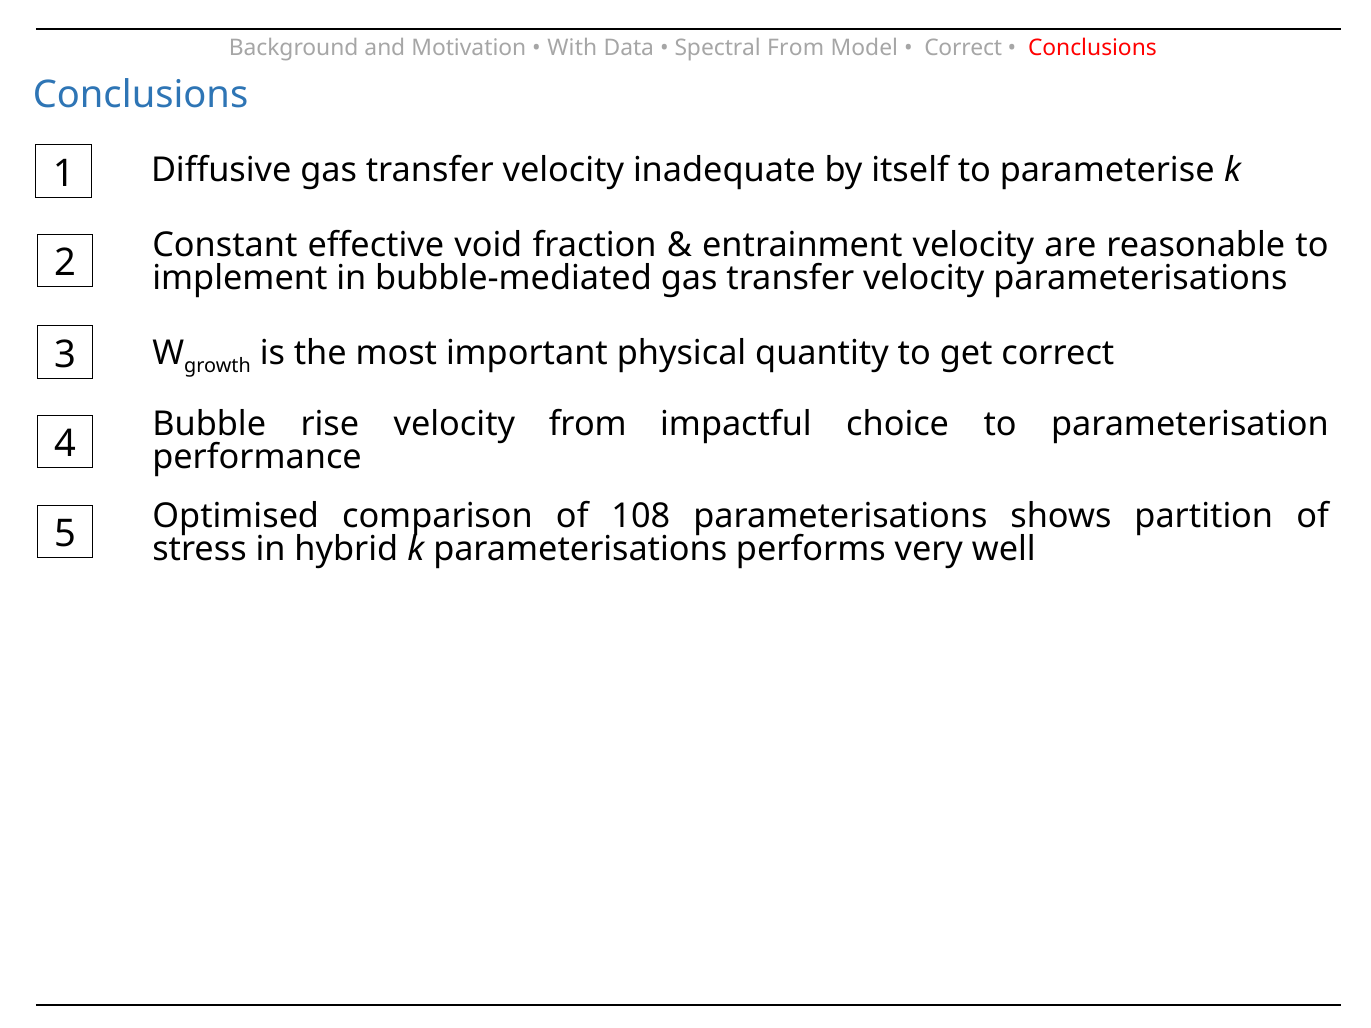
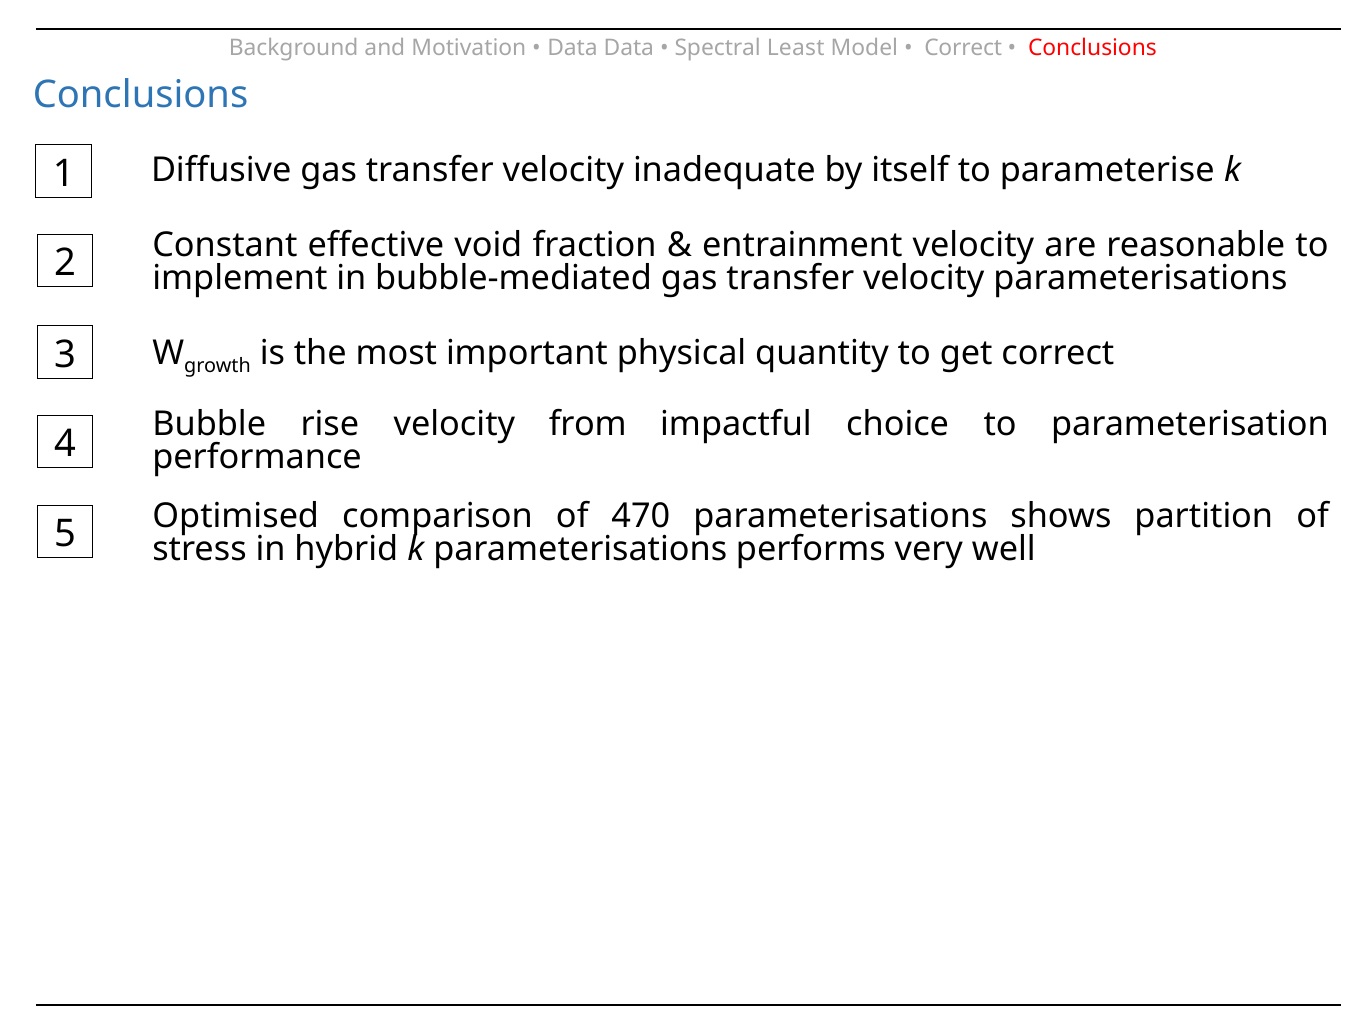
With: With -> Data (572, 48)
Spectral From: From -> Least (796, 48)
108: 108 -> 470 (641, 516)
